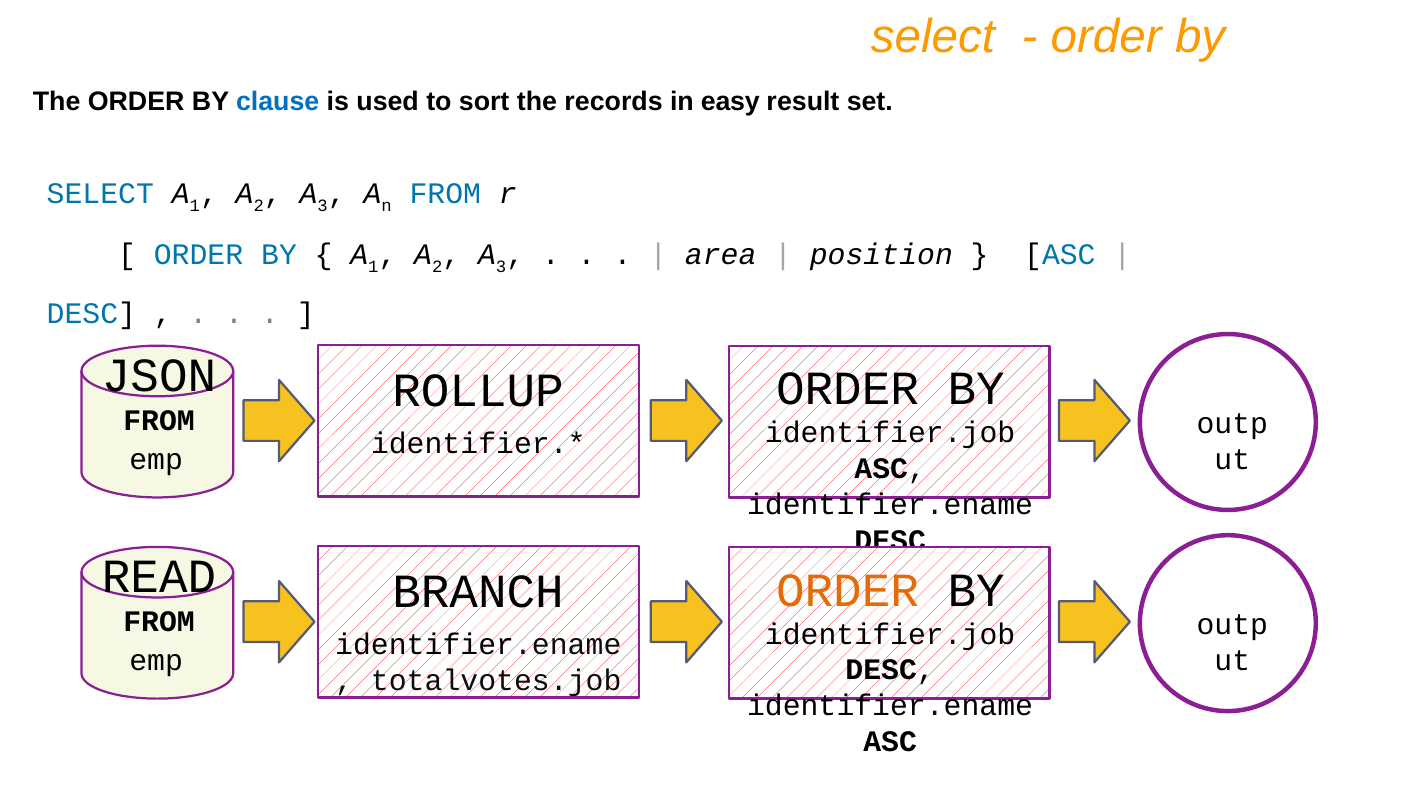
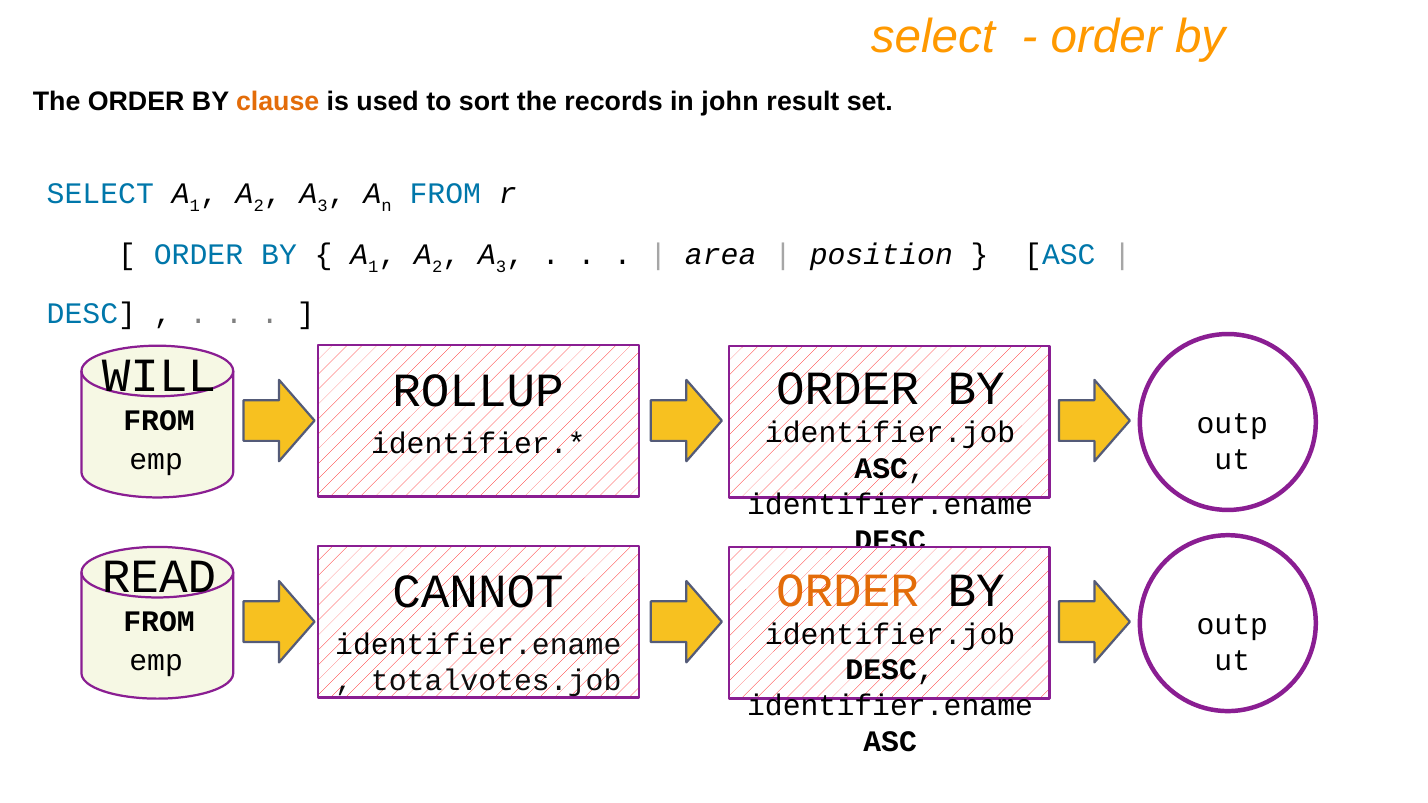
clause colour: blue -> orange (278, 102)
easy: easy -> john (730, 102)
JSON: JSON -> WILL (159, 376)
BRANCH: BRANCH -> CANNOT (478, 592)
